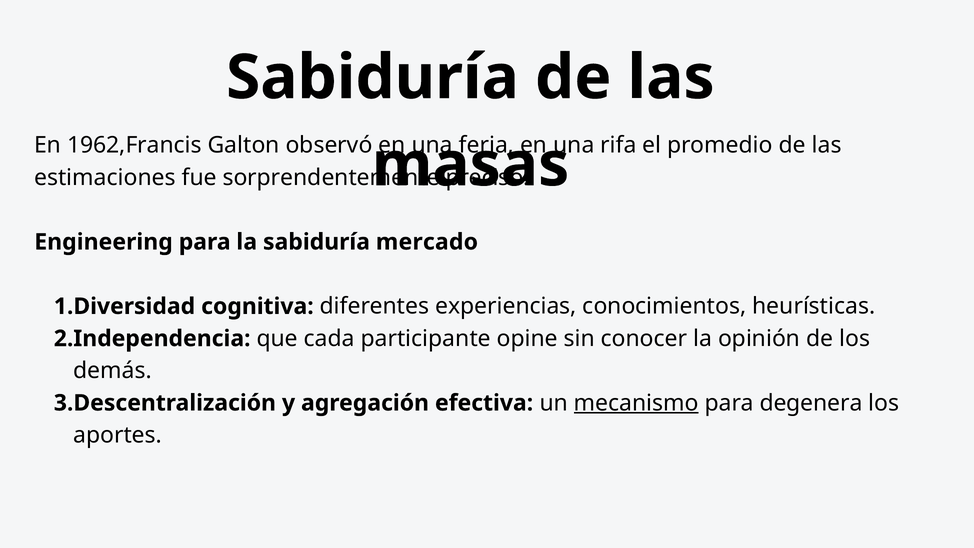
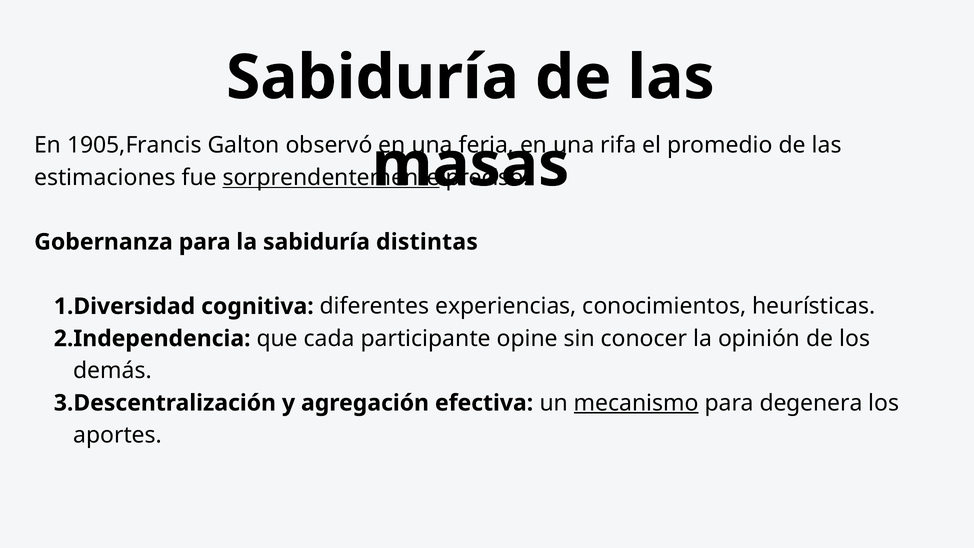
1962,Francis: 1962,Francis -> 1905,Francis (134, 145)
sorprendentemente underline: none -> present (331, 178)
Engineering: Engineering -> Gobernanza (104, 242)
mercado: mercado -> distintas (427, 242)
